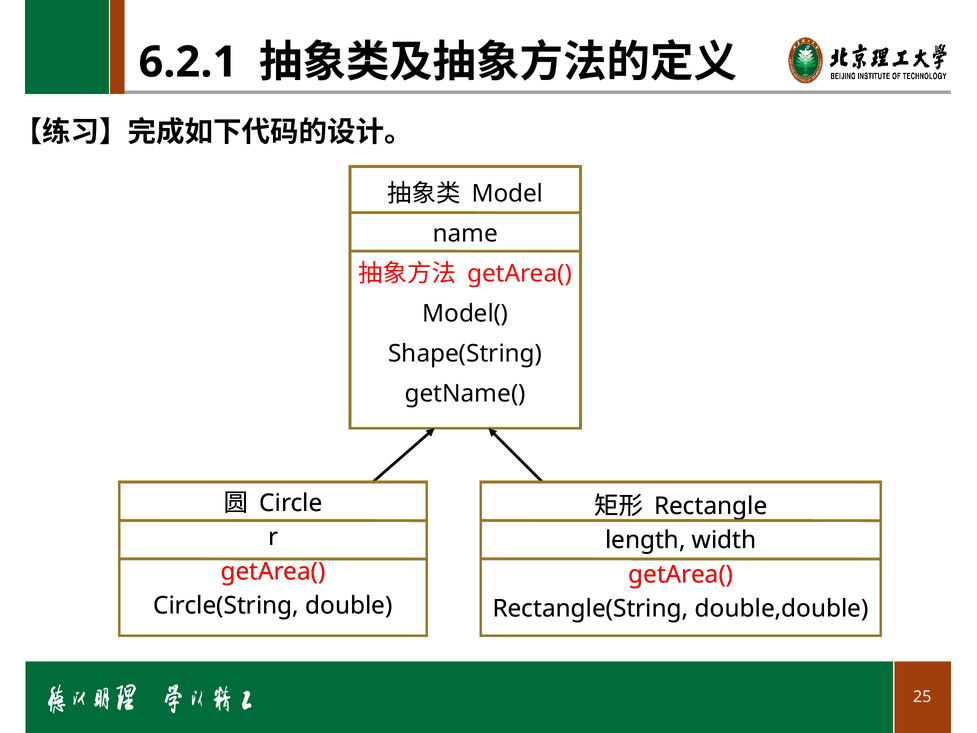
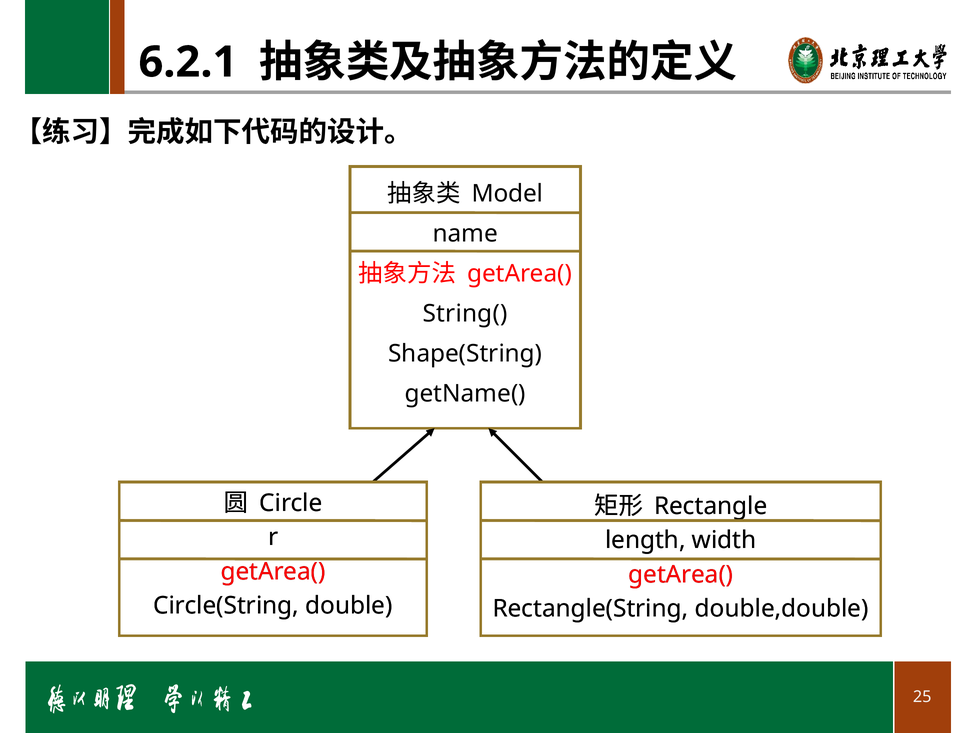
Model(: Model( -> String( (465, 314)
